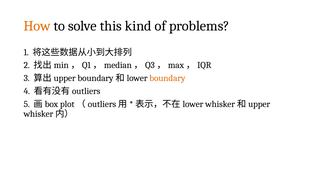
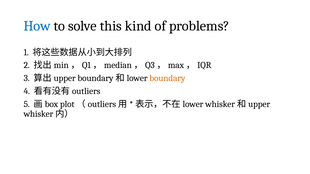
How colour: orange -> blue (37, 26)
